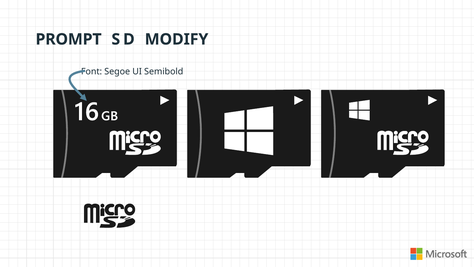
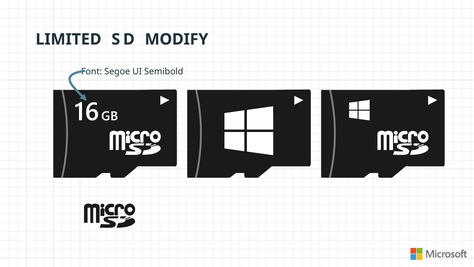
PROMPT: PROMPT -> LIMITED (68, 39)
